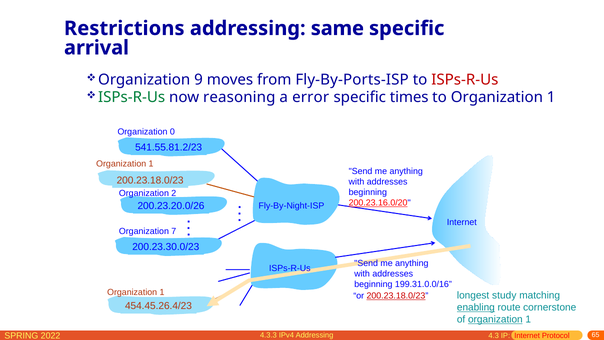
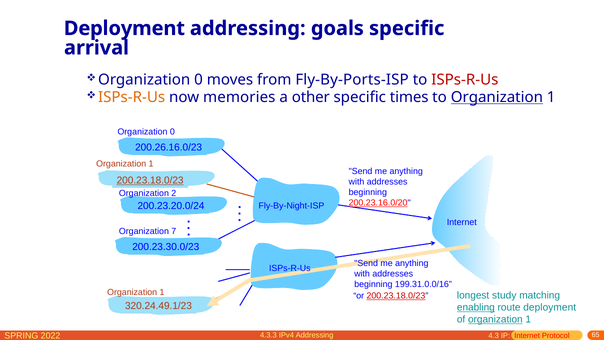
Restrictions: Restrictions -> Deployment (124, 28)
same: same -> goals (337, 28)
9: 9 -> 0 (199, 80)
ISPs-R-Us colour: green -> orange (132, 97)
reasoning: reasoning -> memories (239, 97)
error: error -> other (311, 97)
Organization underline: none -> present (497, 97)
541.55.81.2/23: 541.55.81.2/23 -> 200.26.16.0/23 (169, 147)
200.23.18.0/23 underline: none -> present (150, 180)
200.23.20.0/26: 200.23.20.0/26 -> 200.23.20.0/24 (171, 206)
454.45.26.4/23: 454.45.26.4/23 -> 320.24.49.1/23 (158, 306)
route cornerstone: cornerstone -> deployment (550, 307)
